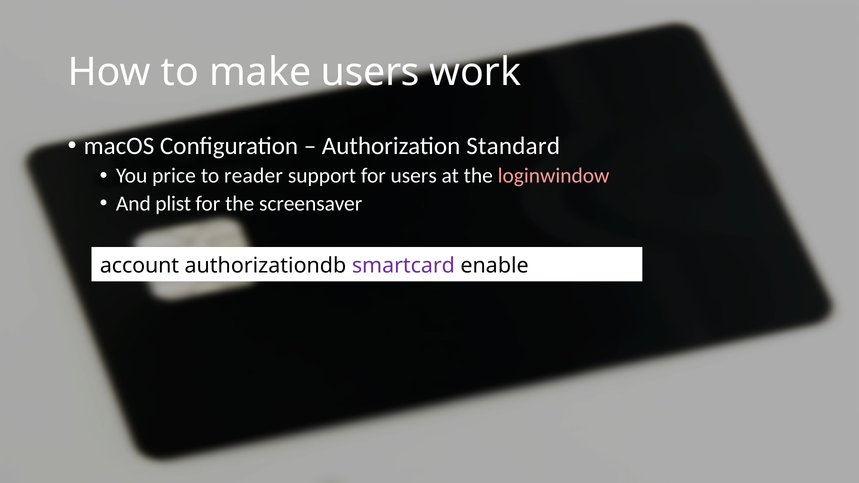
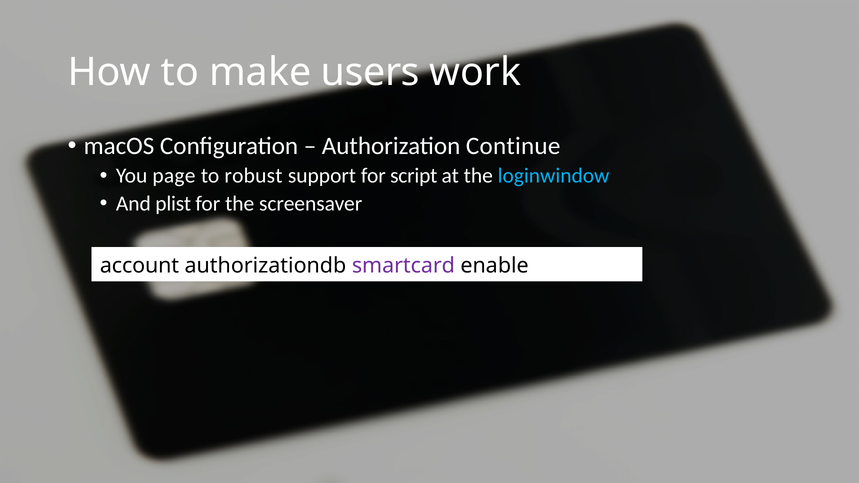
Standard: Standard -> Continue (513, 146)
price: price -> page (174, 176)
reader: reader -> robust (253, 176)
for users: users -> script (414, 176)
loginwindow colour: pink -> light blue (554, 176)
